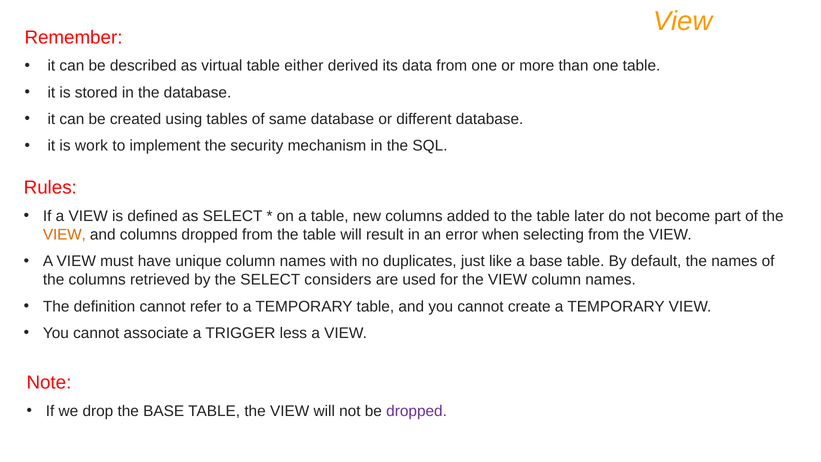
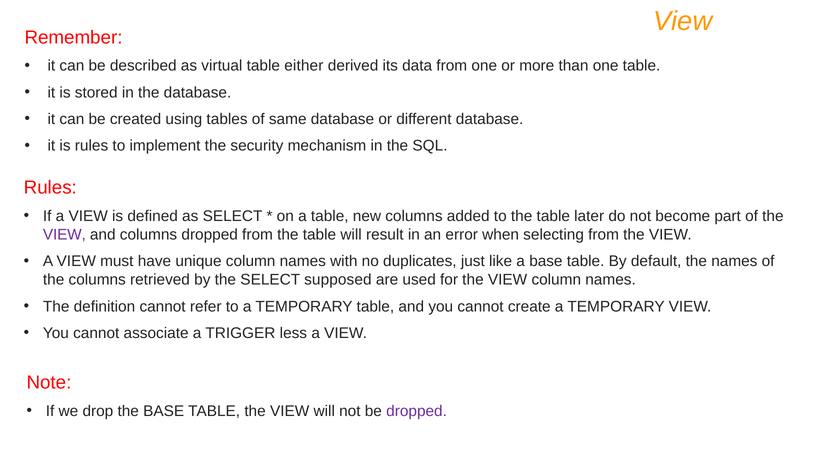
is work: work -> rules (92, 146)
VIEW colour: orange -> purple (64, 235)
considers: considers -> supposed (338, 280)
